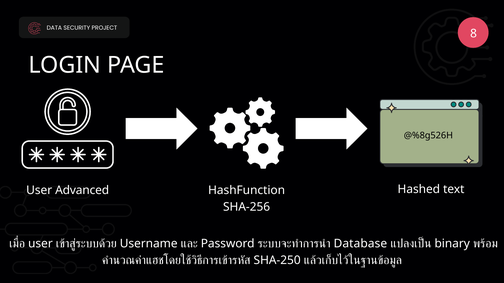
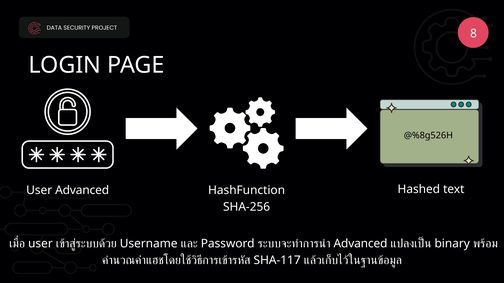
Database: Database -> Advanced (361, 244)
SHA-250: SHA-250 -> SHA-117 (277, 261)
